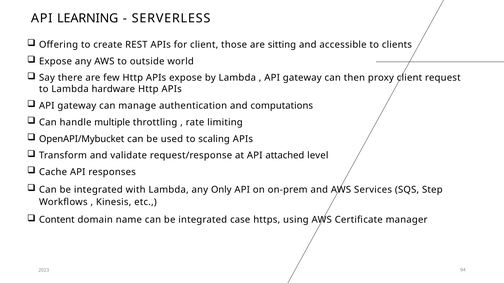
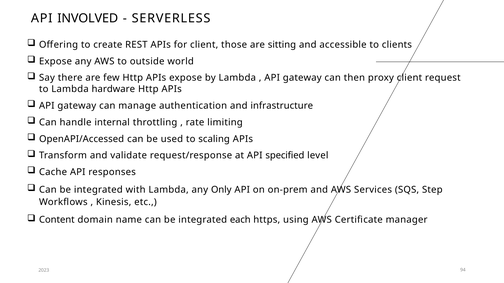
LEARNING: LEARNING -> INVOLVED (88, 18)
computations: computations -> infrastructure (282, 106)
multiple: multiple -> internal (112, 123)
OpenAPI/Mybucket: OpenAPI/Mybucket -> OpenAPI/Accessed (82, 139)
attached: attached -> specified (285, 156)
case: case -> each (240, 220)
